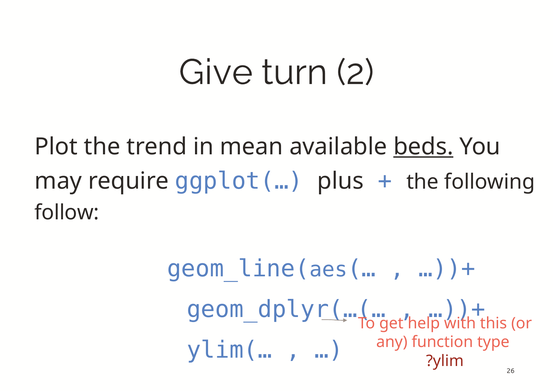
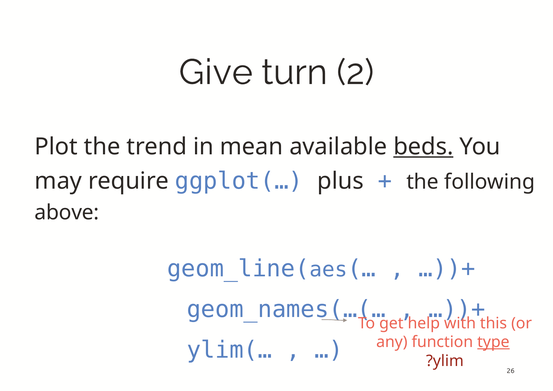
follow: follow -> above (67, 213)
geom_dplyr(…(…: geom_dplyr(…(… -> geom_names(…(… (286, 309)
type underline: none -> present (493, 342)
